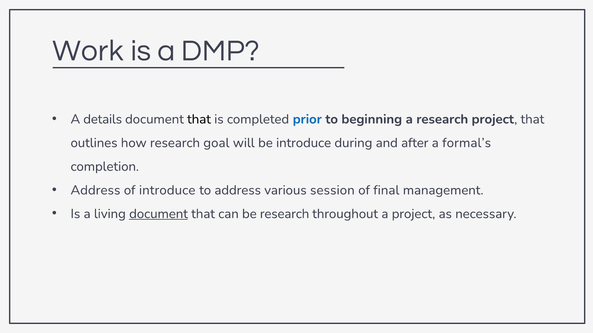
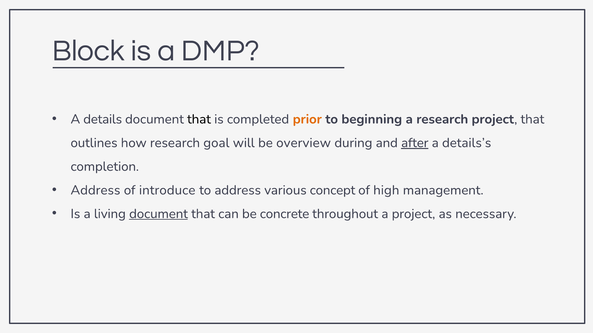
Work: Work -> Block (88, 51)
prior colour: blue -> orange (307, 119)
be introduce: introduce -> overview (304, 143)
after underline: none -> present (415, 143)
formal’s: formal’s -> details’s (467, 143)
session: session -> concept (332, 190)
final: final -> high (386, 190)
be research: research -> concrete (285, 214)
